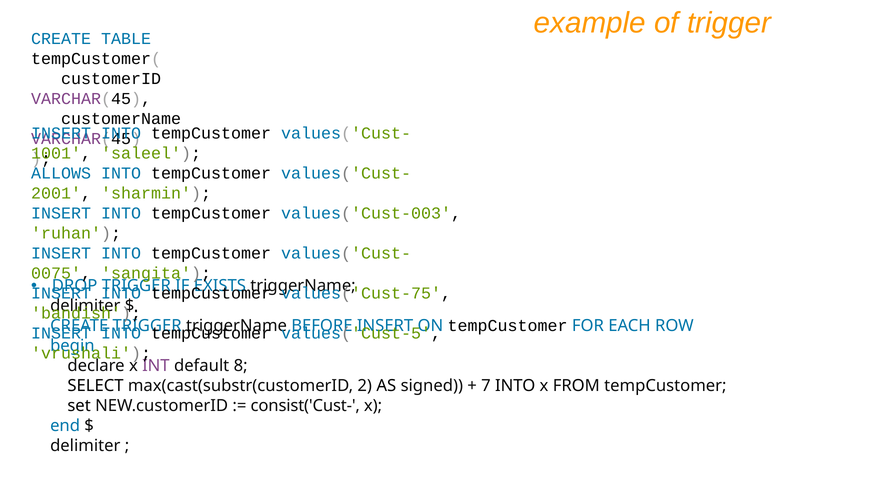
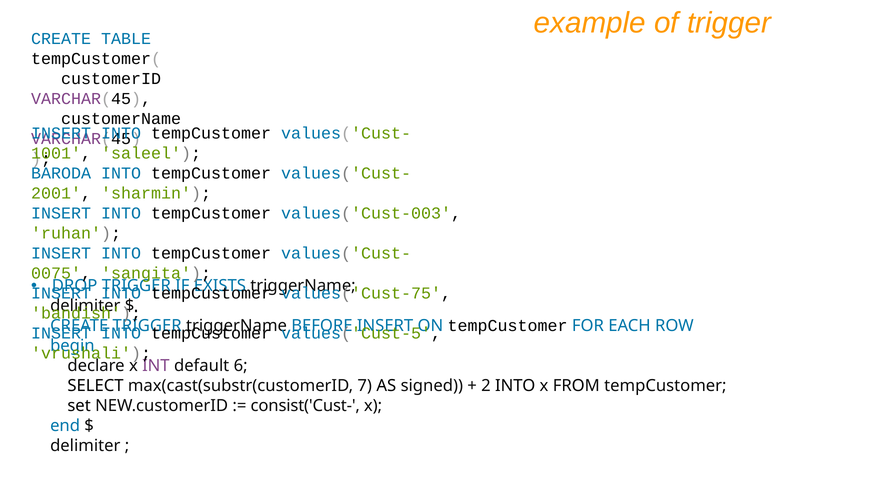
ALLOWS: ALLOWS -> BARODA (61, 173)
8: 8 -> 6 (241, 366)
2: 2 -> 7 (365, 386)
7: 7 -> 2 (486, 386)
